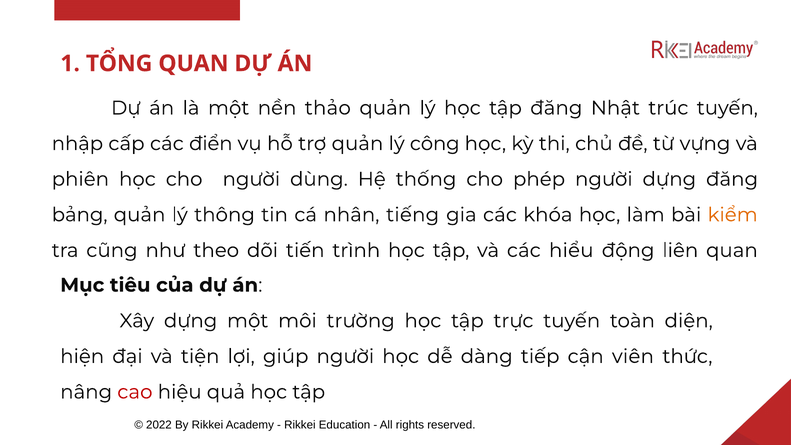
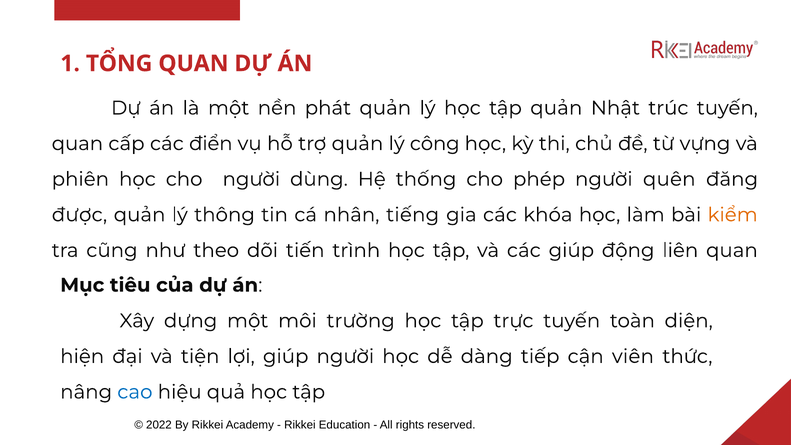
thảo: thảo -> phát (328, 108)
tập đăng: đăng -> quản (556, 108)
nhập: nhập -> quan (77, 144)
người dựng: dựng -> quên (669, 179)
bảng: bảng -> được (79, 215)
các hiểu: hiểu -> giúp (571, 250)
cao colour: red -> blue (135, 392)
